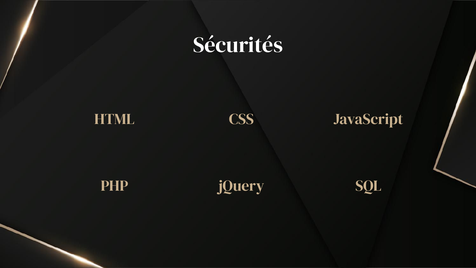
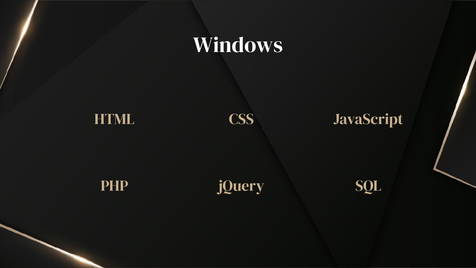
Sécurités: Sécurités -> Windows (238, 45)
